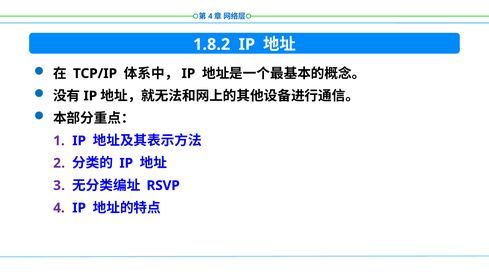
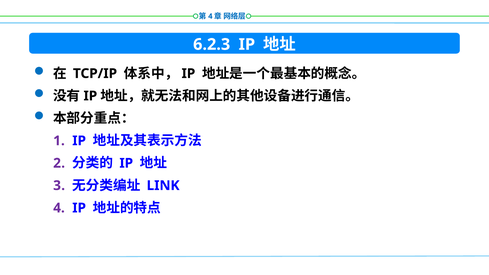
1.8.2: 1.8.2 -> 6.2.3 (212, 44)
RSVP: RSVP -> LINK (163, 186)
